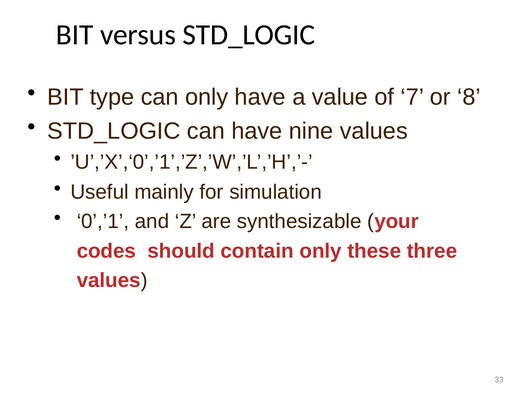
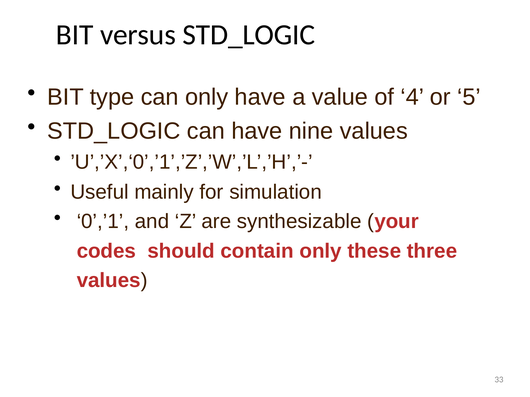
7: 7 -> 4 (412, 97)
8: 8 -> 5 (469, 97)
